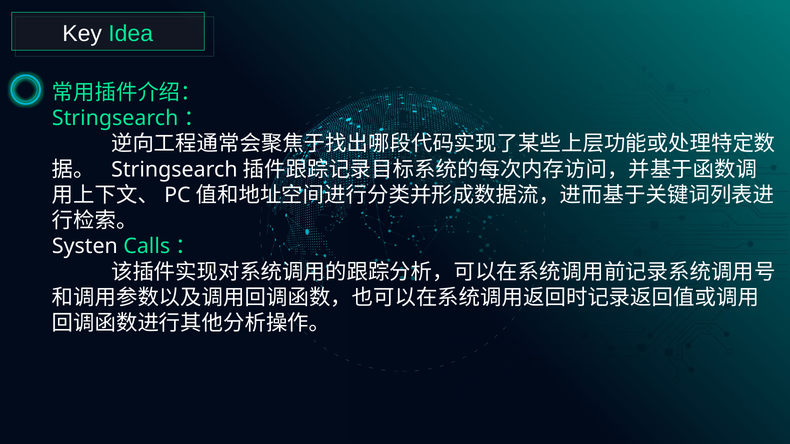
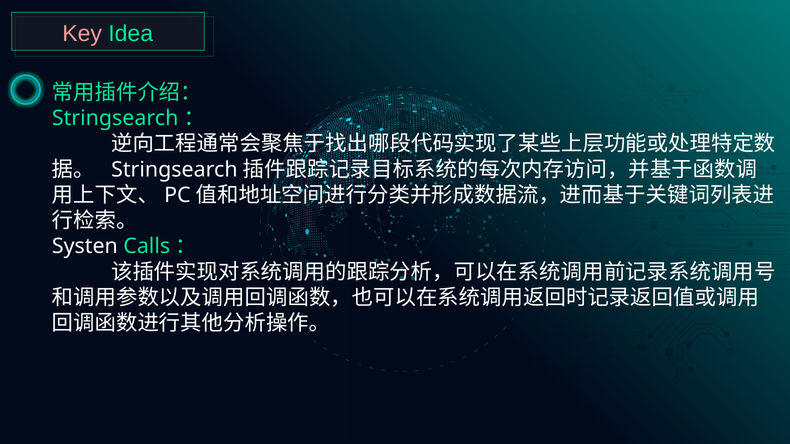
Key colour: white -> pink (82, 34)
